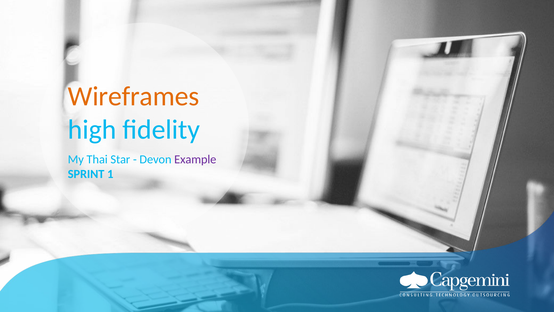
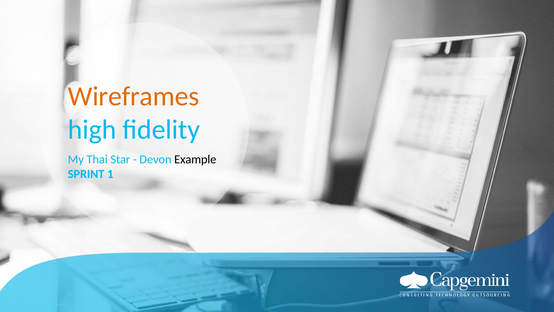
Example colour: purple -> black (195, 159)
